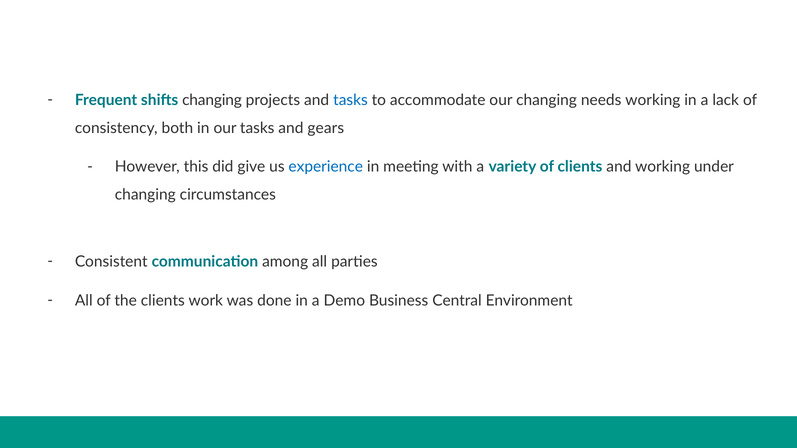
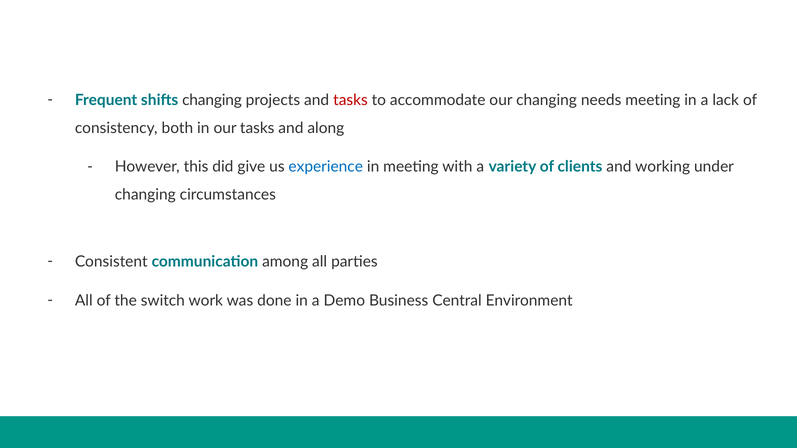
tasks colour: blue -> red (350, 100)
needs working: working -> meeting (653, 100)
gears: gears -> along (326, 128)
the clients: clients -> switch (163, 301)
